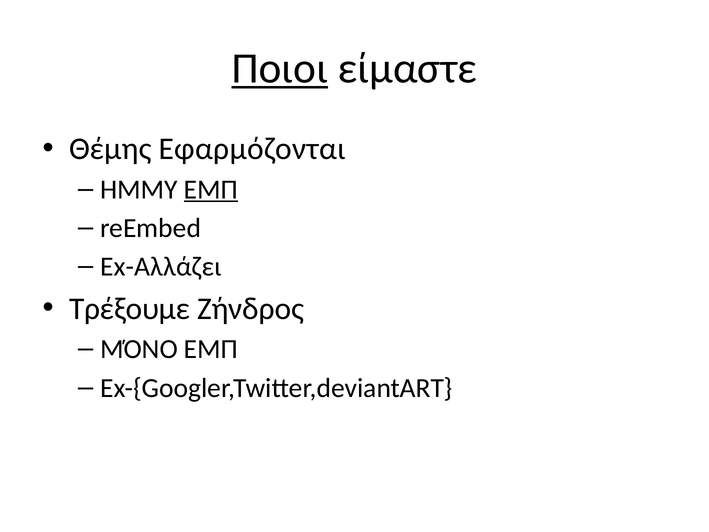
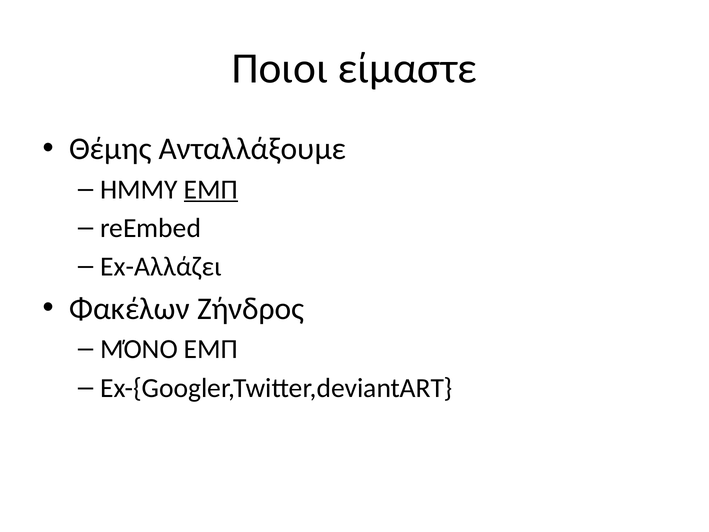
Ποιοι underline: present -> none (280, 69)
Εφαρμόζονται: Εφαρμόζονται -> Ανταλλάξουμε (252, 149)
Τρέξουμε: Τρέξουμε -> Φακέλων (130, 309)
